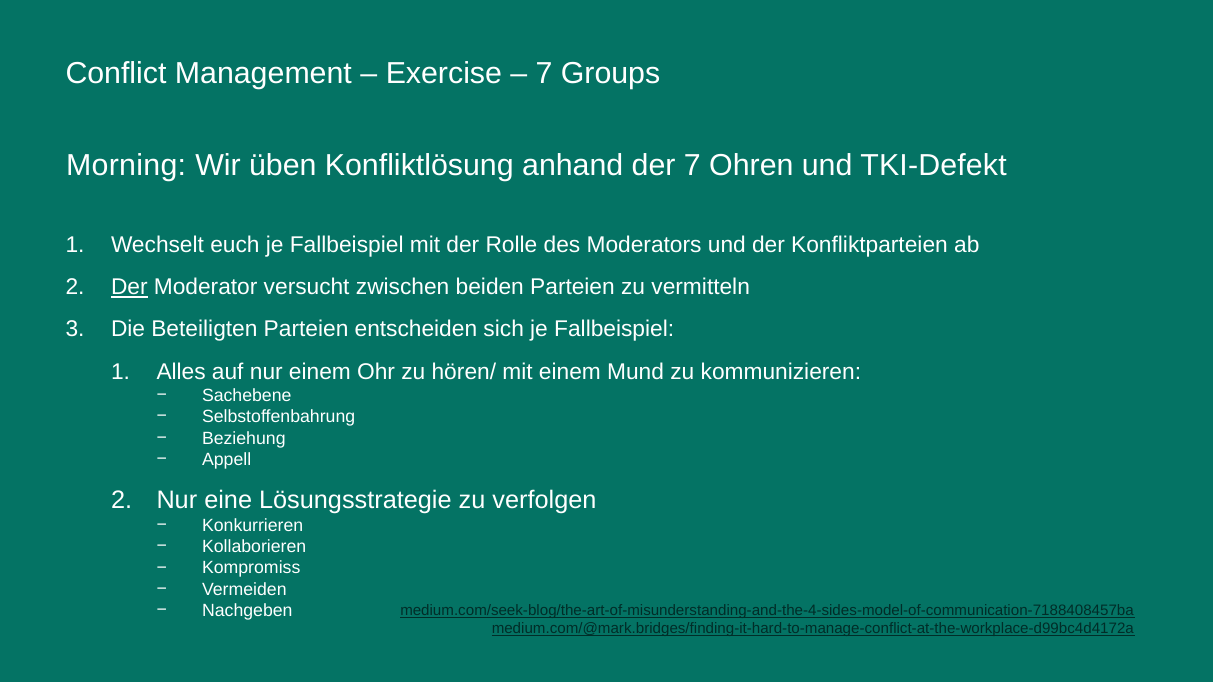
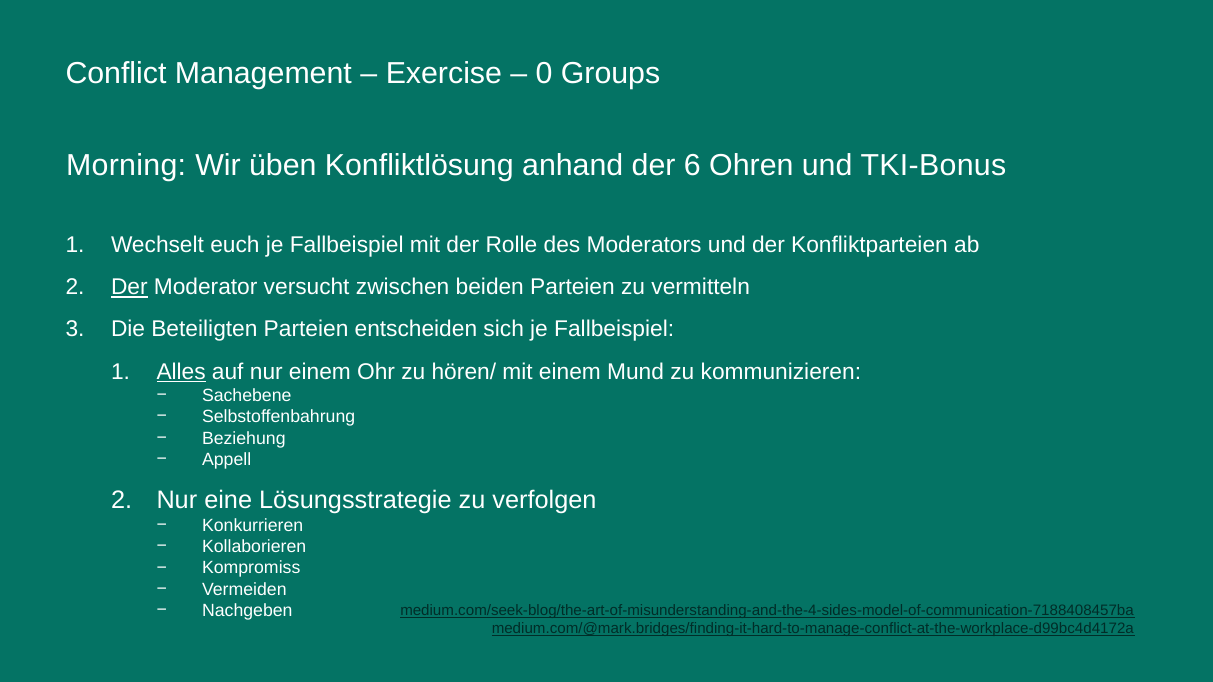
7: 7 -> 0 (544, 74)
der 7: 7 -> 6 (692, 166)
TKI-Defekt: TKI-Defekt -> TKI-Bonus (933, 166)
Alles underline: none -> present (181, 372)
